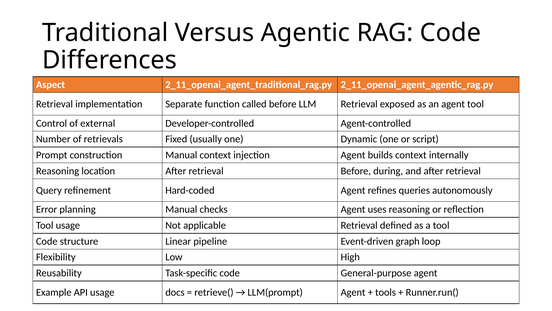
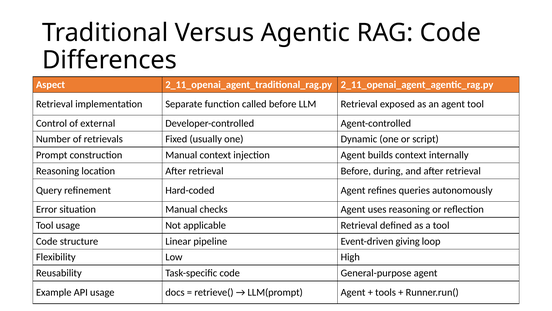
planning: planning -> situation (78, 209)
graph: graph -> giving (408, 241)
